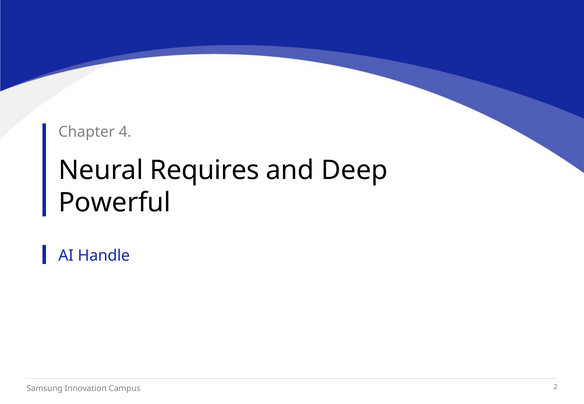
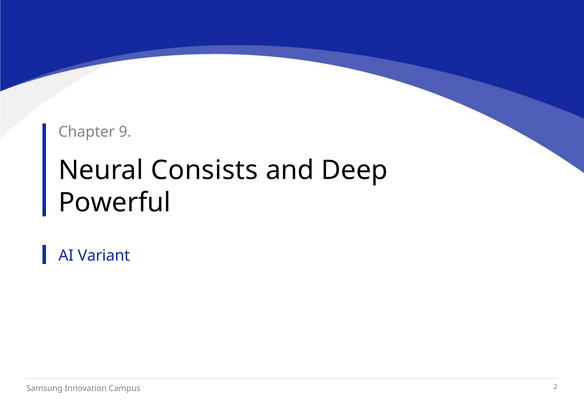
4: 4 -> 9 (125, 132)
Requires: Requires -> Consists (204, 170)
Handle: Handle -> Variant (104, 256)
